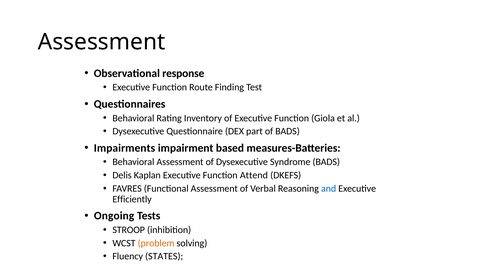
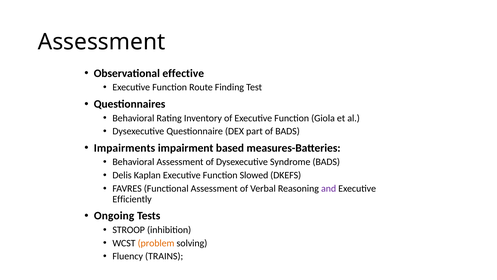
response: response -> effective (183, 73)
Attend: Attend -> Slowed (254, 175)
and colour: blue -> purple (329, 188)
STATES: STATES -> TRAINS (164, 256)
